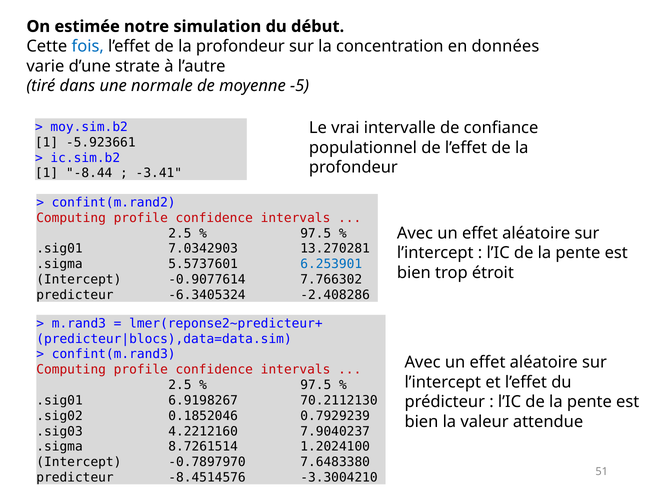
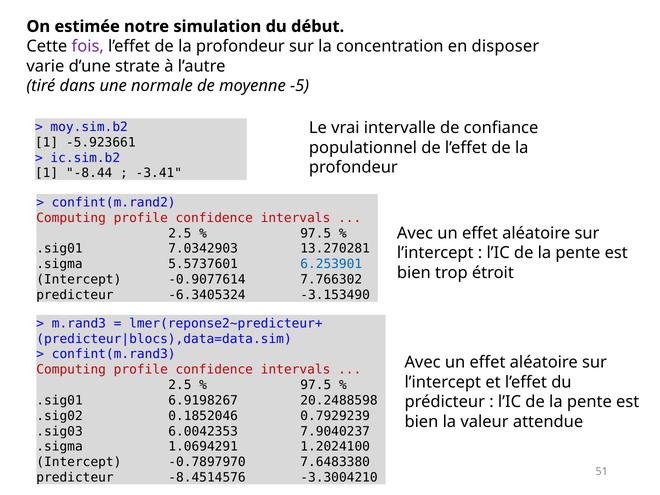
fois colour: blue -> purple (88, 46)
données: données -> disposer (505, 46)
-2.408286: -2.408286 -> -3.153490 (335, 295)
70.2112130: 70.2112130 -> 20.2488598 (339, 400)
4.2212160: 4.2212160 -> 6.0042353 (203, 431)
8.7261514: 8.7261514 -> 1.0694291 (203, 447)
